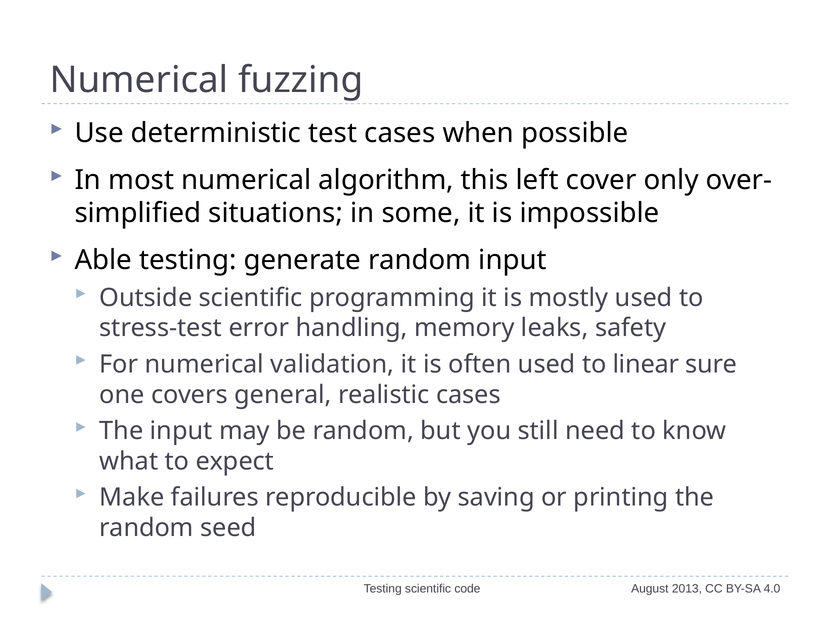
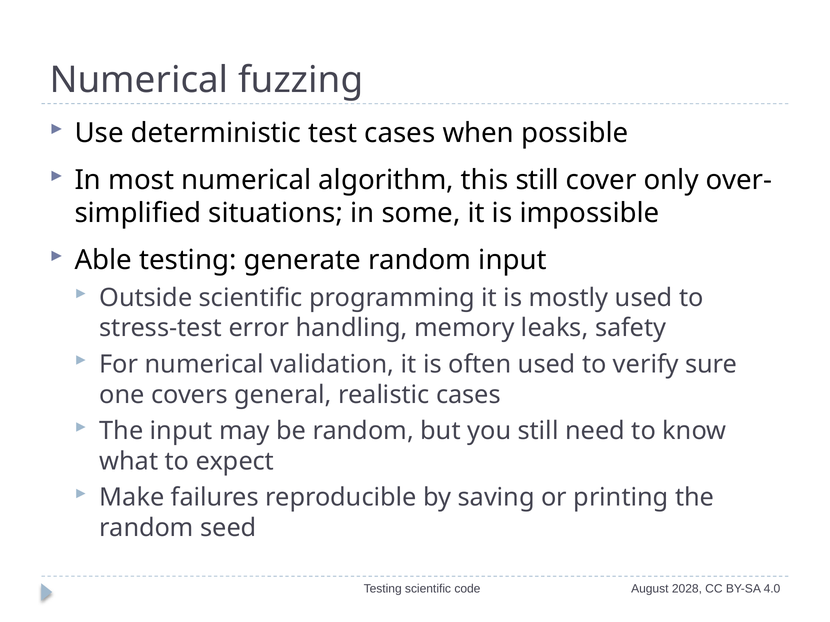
this left: left -> still (537, 180)
linear: linear -> verify (646, 365)
2013: 2013 -> 2028 (687, 589)
